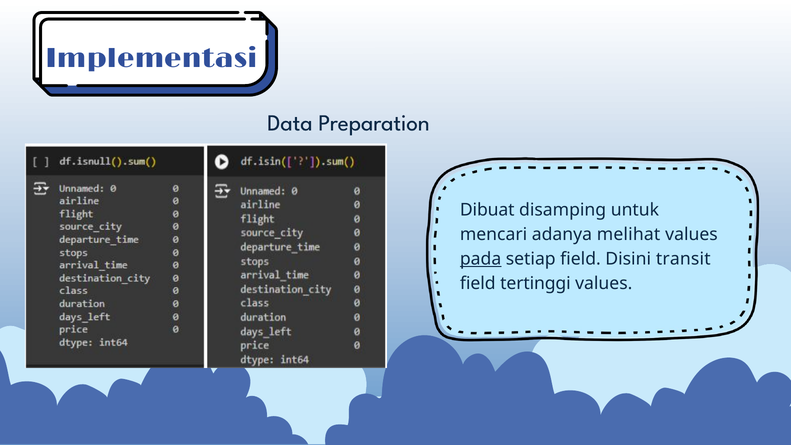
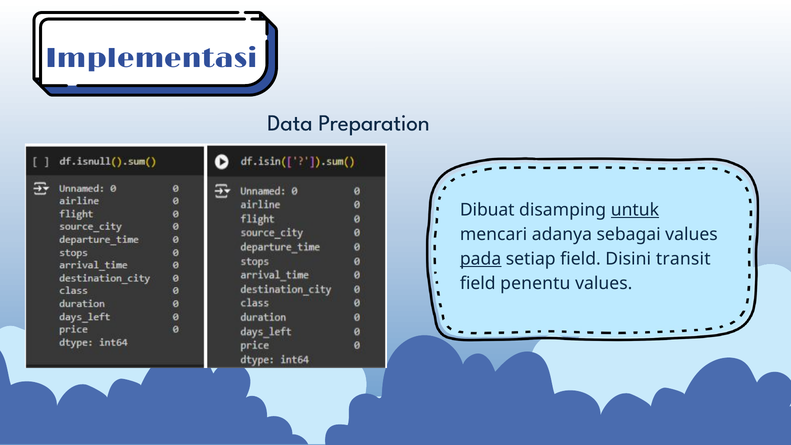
untuk underline: none -> present (635, 210)
melihat: melihat -> sebagai (629, 234)
tertinggi: tertinggi -> penentu (535, 284)
